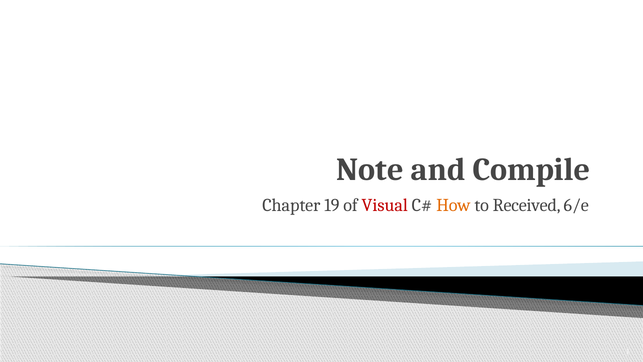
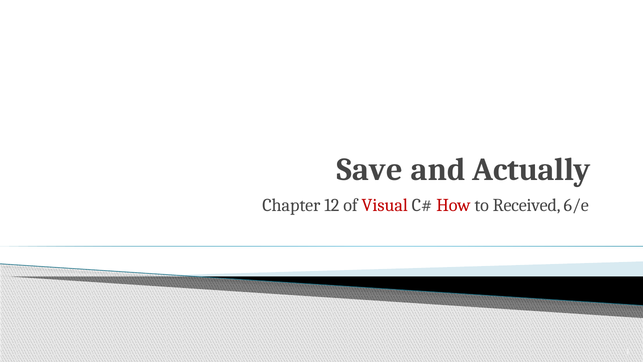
Note: Note -> Save (370, 169)
Compile: Compile -> Actually (531, 169)
19: 19 -> 12 (332, 205)
How colour: orange -> red (453, 205)
